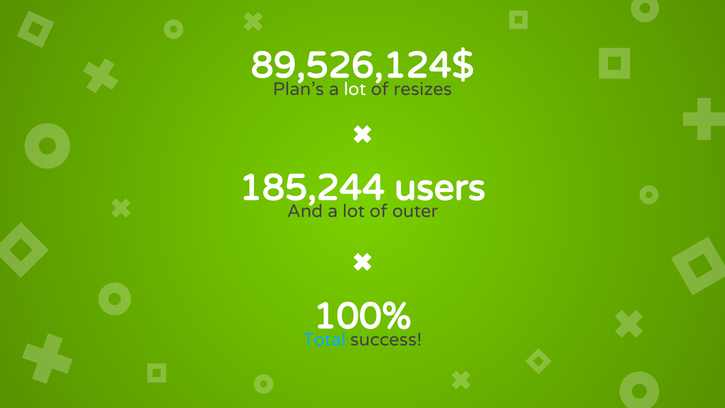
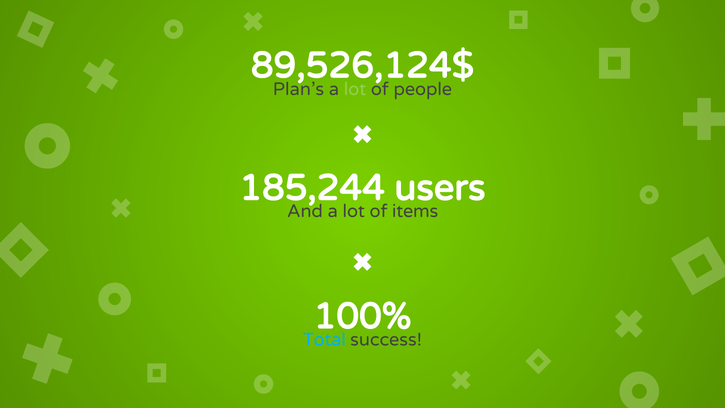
lot colour: white -> light green (355, 89)
resizes: resizes -> people (423, 89)
outer: outer -> items (415, 211)
